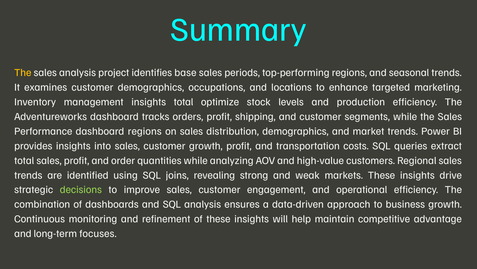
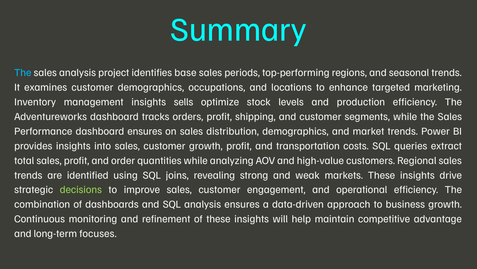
The colour: yellow -> light blue (23, 72)
insights total: total -> sells (184, 102)
dashboard regions: regions -> ensures (145, 131)
